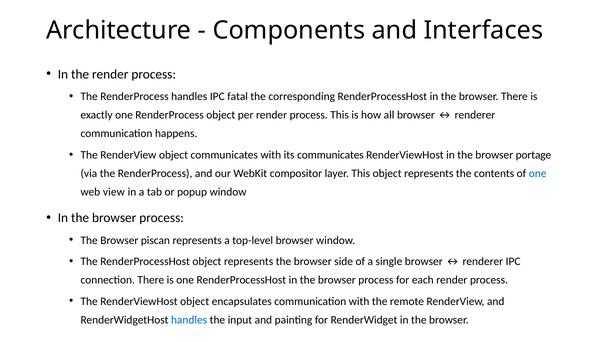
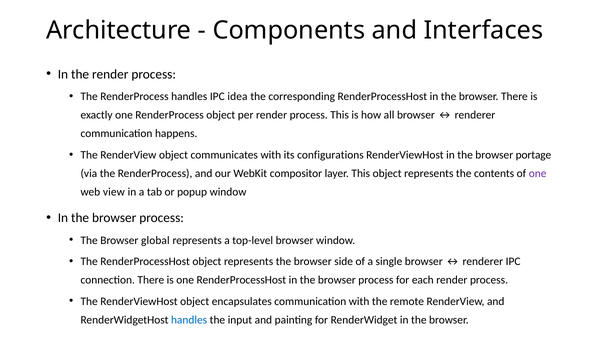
fatal: fatal -> idea (238, 97)
its communicates: communicates -> configurations (330, 155)
one colour: blue -> purple (538, 173)
piscan: piscan -> global (155, 240)
